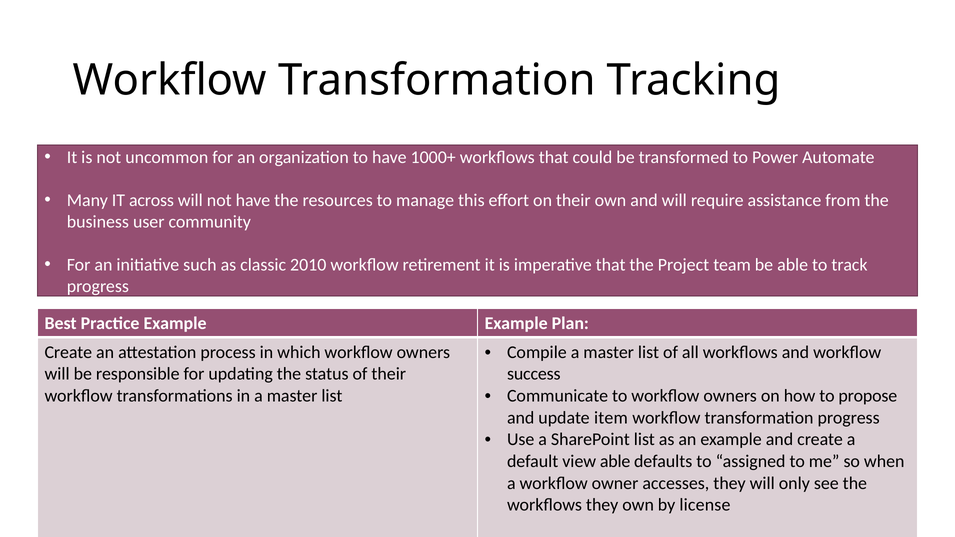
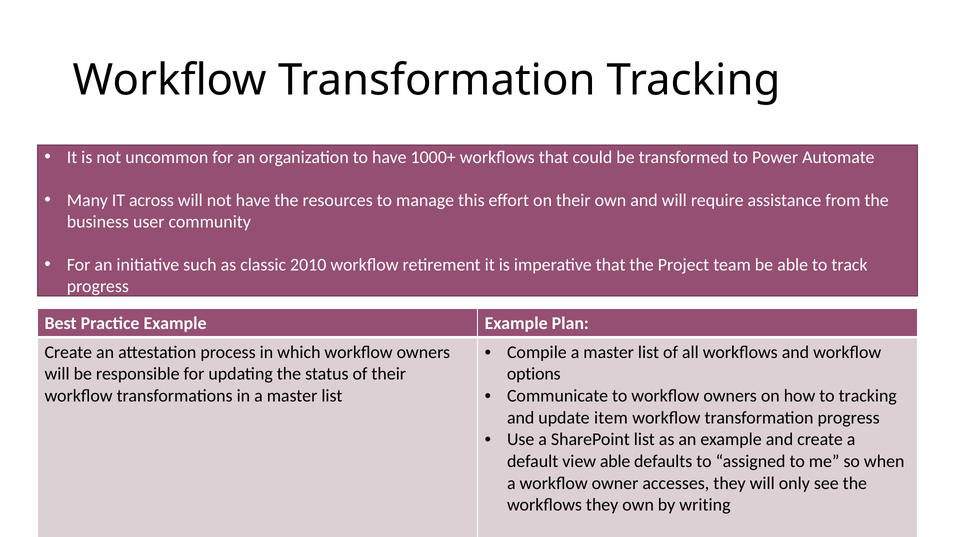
success: success -> options (534, 374)
to propose: propose -> tracking (868, 396)
license: license -> writing (705, 505)
